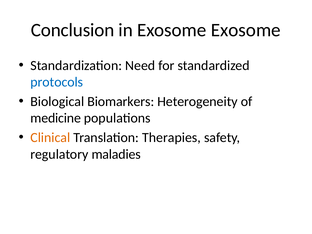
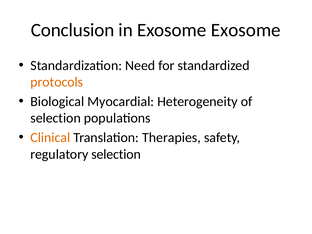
protocols colour: blue -> orange (57, 82)
Biomarkers: Biomarkers -> Myocardial (121, 102)
medicine: medicine -> selection (56, 118)
regulatory maladies: maladies -> selection (116, 154)
